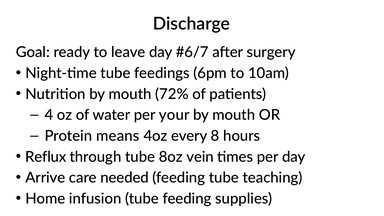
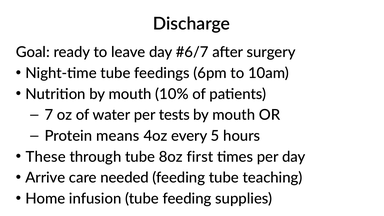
72%: 72% -> 10% (172, 94)
4: 4 -> 7 (49, 115)
your: your -> tests (174, 115)
8: 8 -> 5 (215, 136)
Reflux: Reflux -> These (46, 157)
vein: vein -> first (200, 157)
